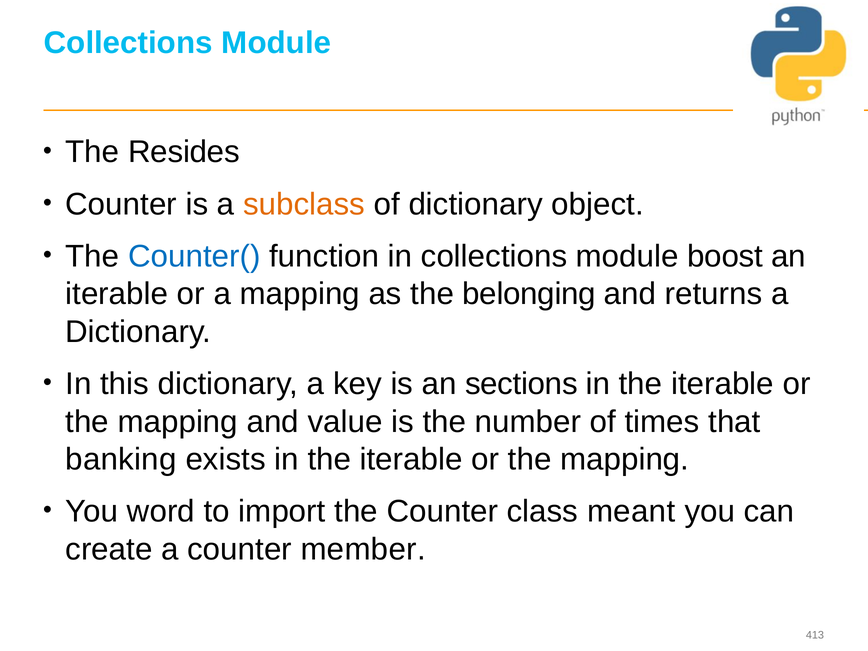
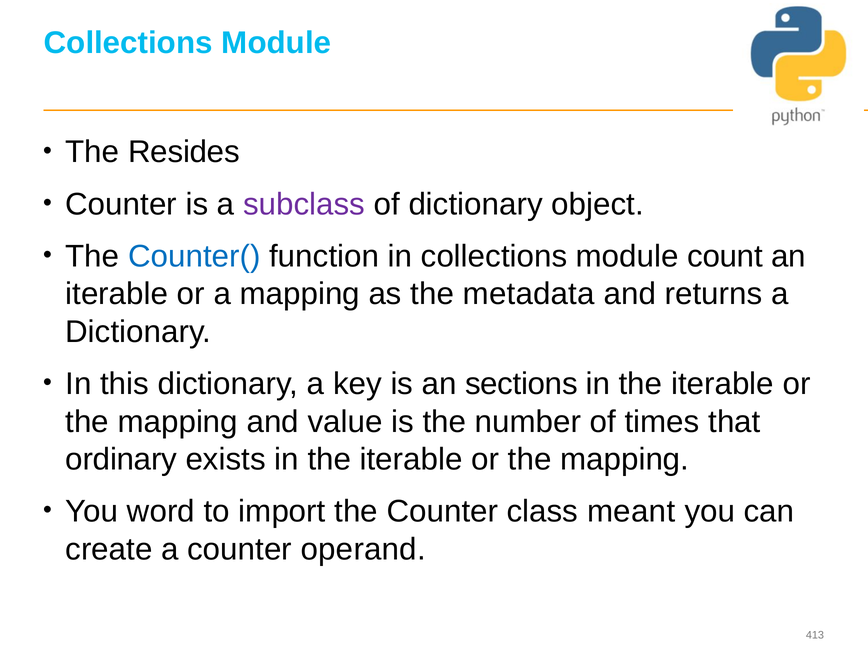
subclass colour: orange -> purple (304, 204)
boost: boost -> count (725, 256)
belonging: belonging -> metadata (529, 294)
banking: banking -> ordinary (121, 459)
member: member -> operand (363, 549)
